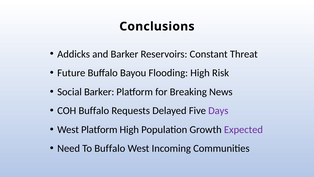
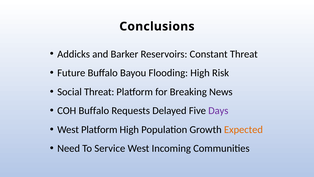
Social Barker: Barker -> Threat (99, 92)
Expected colour: purple -> orange (243, 129)
To Buffalo: Buffalo -> Service (110, 148)
